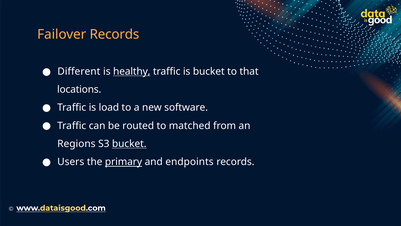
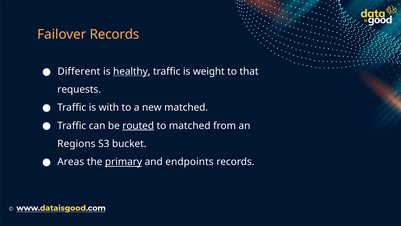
is bucket: bucket -> weight (209, 71)
locations: locations -> requests (79, 89)
load: load -> with (109, 107)
new software: software -> matched (186, 107)
routed underline: none -> present (138, 126)
bucket underline: present -> none (129, 144)
Users: Users -> Areas (71, 162)
